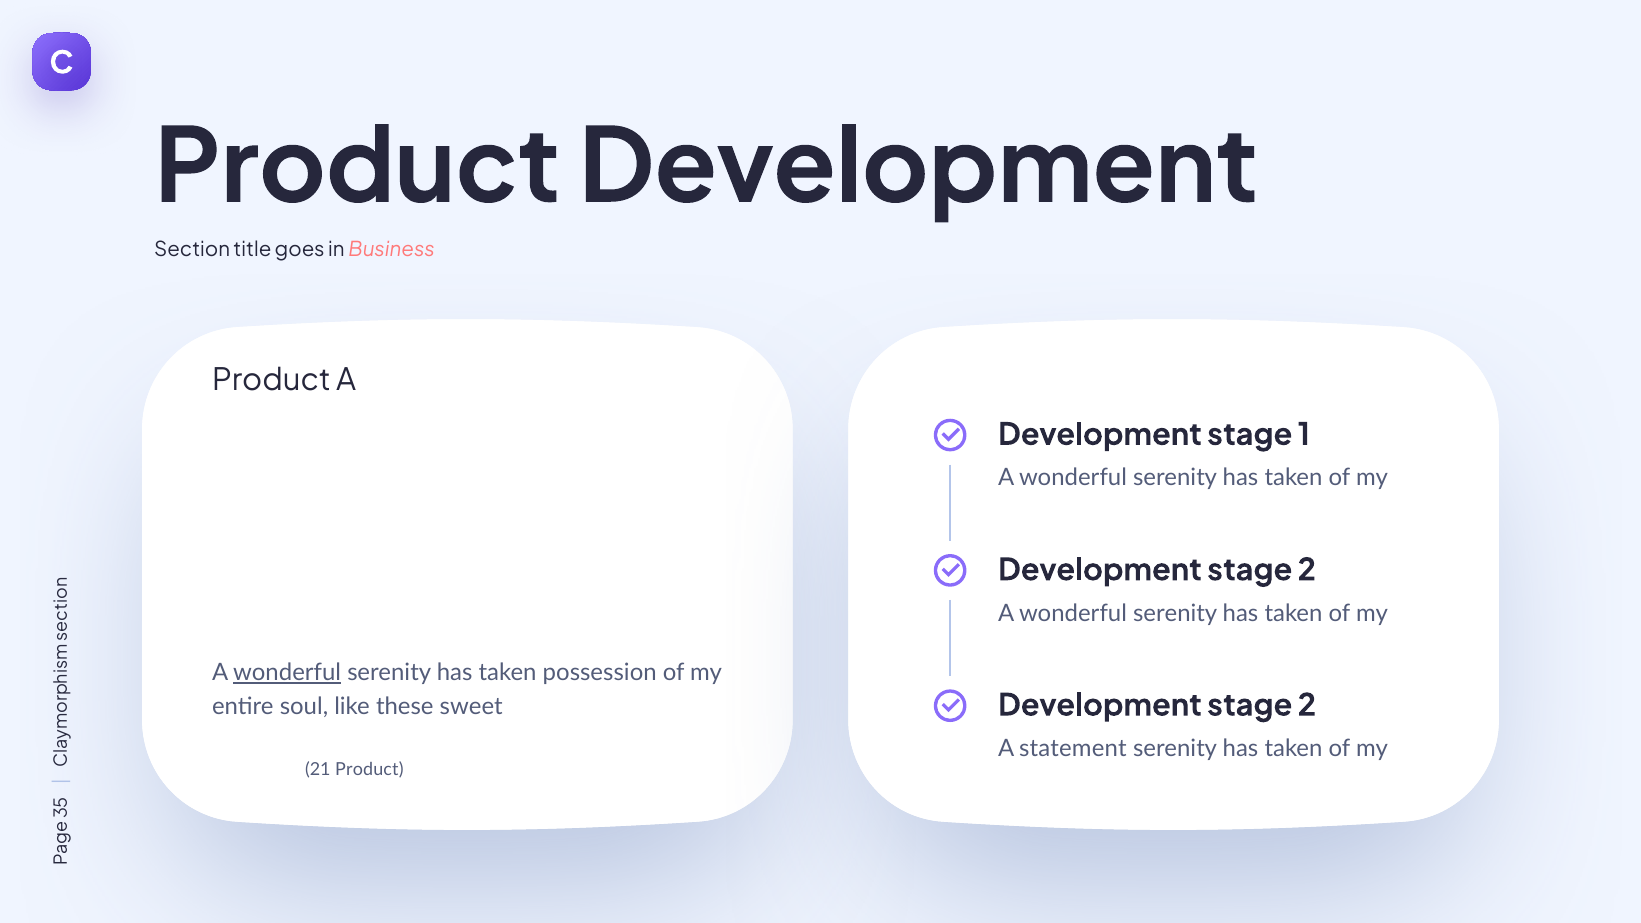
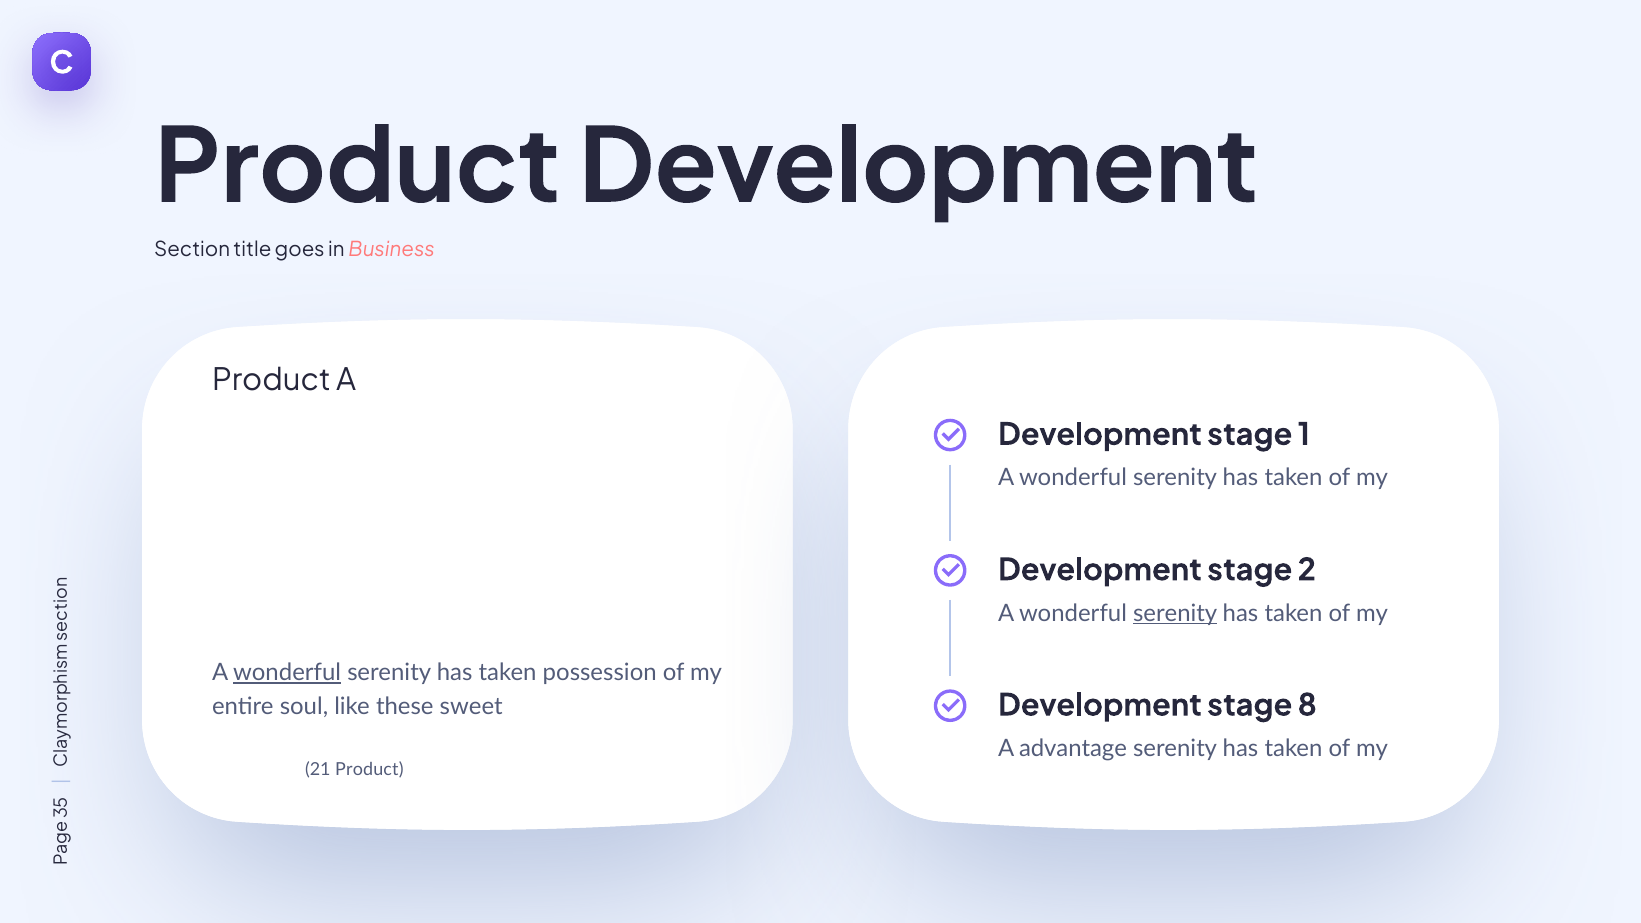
serenity underline: none -> present (1175, 613)
2: 2 -> 8 (1307, 705)
statement: statement -> advantage (1073, 749)
